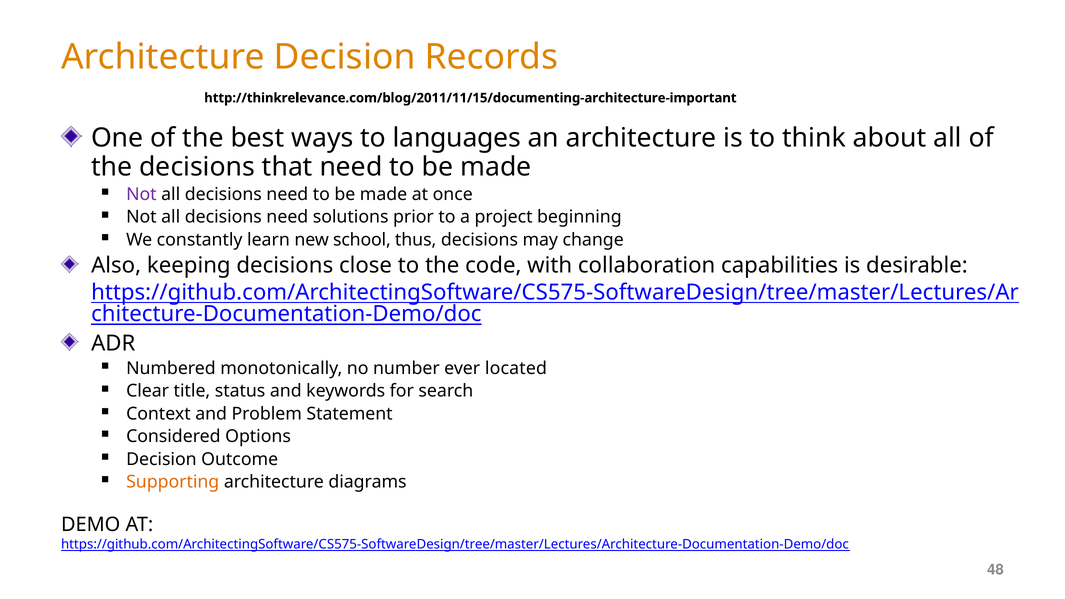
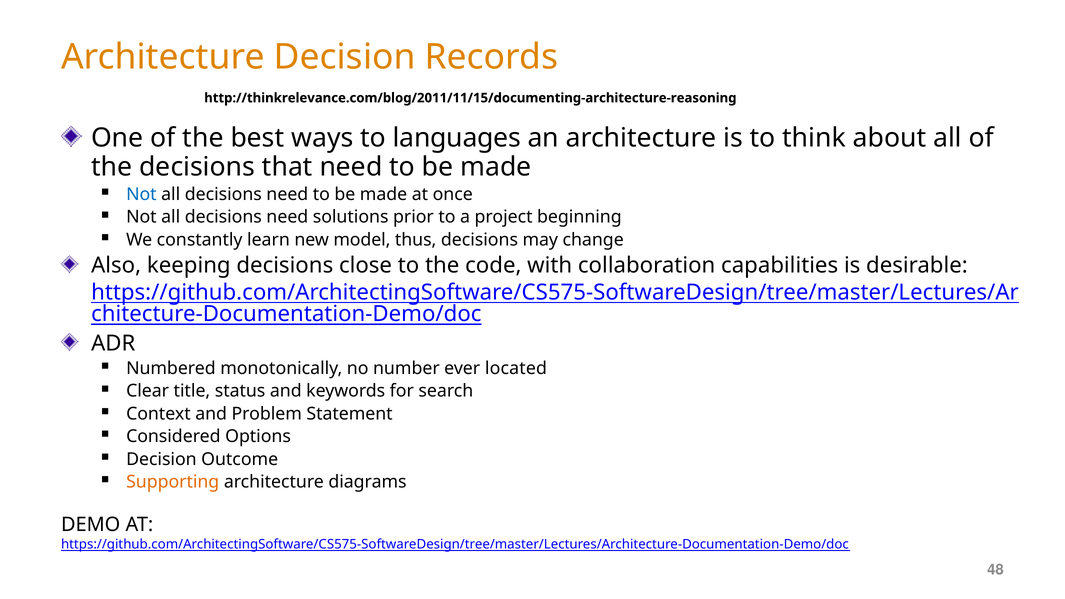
http://thinkrelevance.com/blog/2011/11/15/documenting-architecture-important: http://thinkrelevance.com/blog/2011/11/15/documenting-architecture-important -> http://thinkrelevance.com/blog/2011/11/15/documenting-architecture-reasoning (470, 98)
Not colour: purple -> blue (141, 194)
school: school -> model (362, 240)
